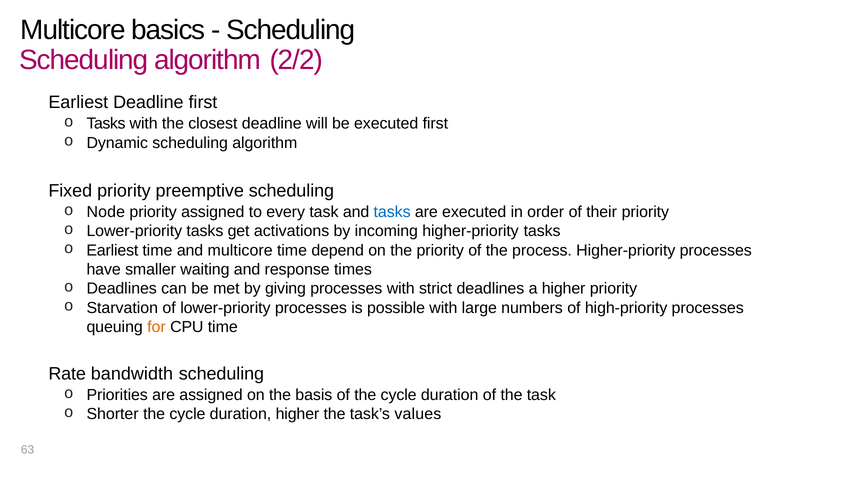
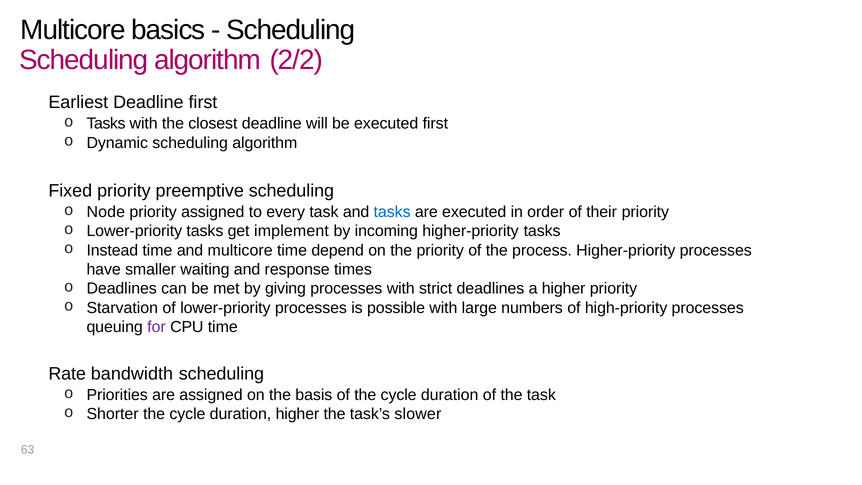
activations: activations -> implement (292, 231)
Earliest: Earliest -> Instead (112, 250)
for colour: orange -> purple (156, 327)
values: values -> slower (418, 414)
